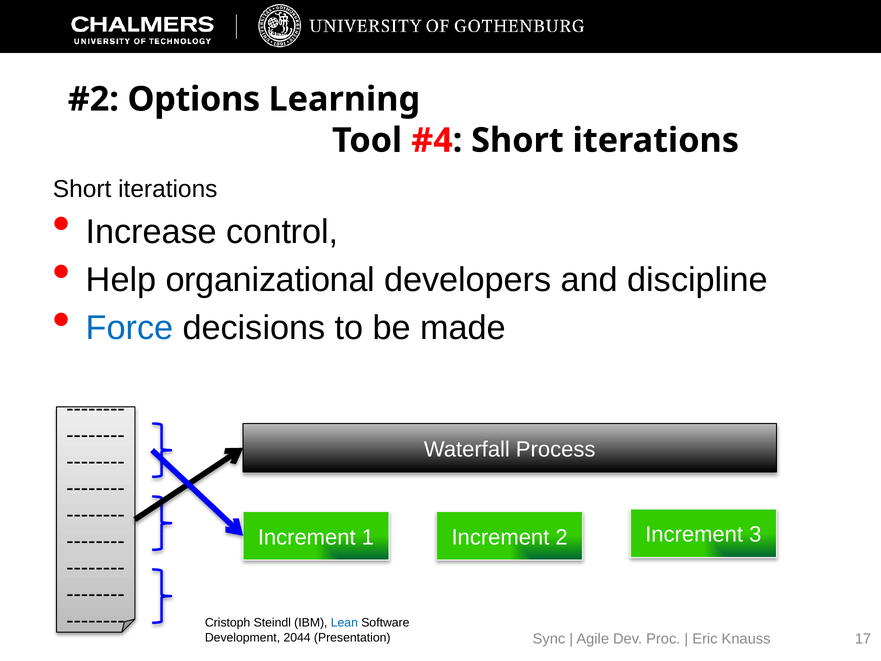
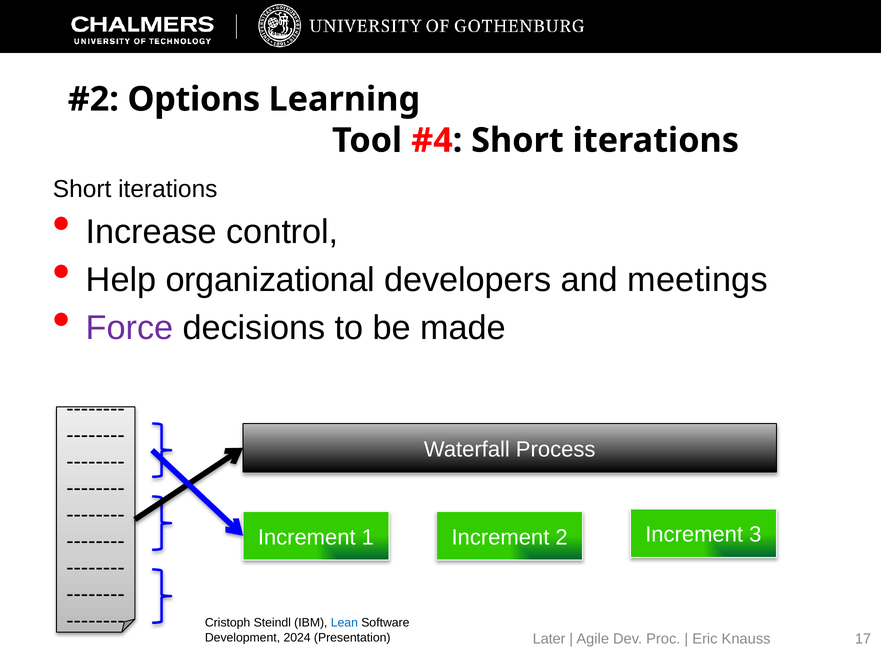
discipline: discipline -> meetings (698, 280)
Force colour: blue -> purple (130, 328)
2044: 2044 -> 2024 (297, 637)
Sync: Sync -> Later (549, 638)
